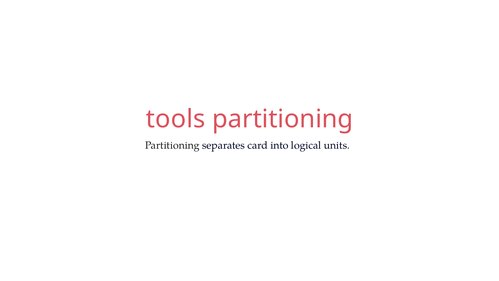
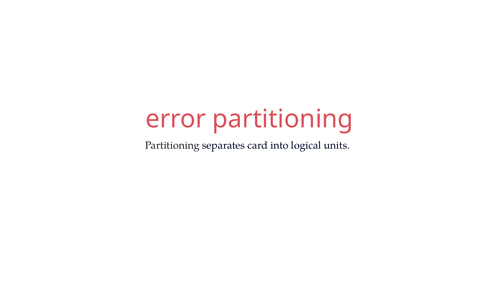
tools: tools -> error (176, 119)
